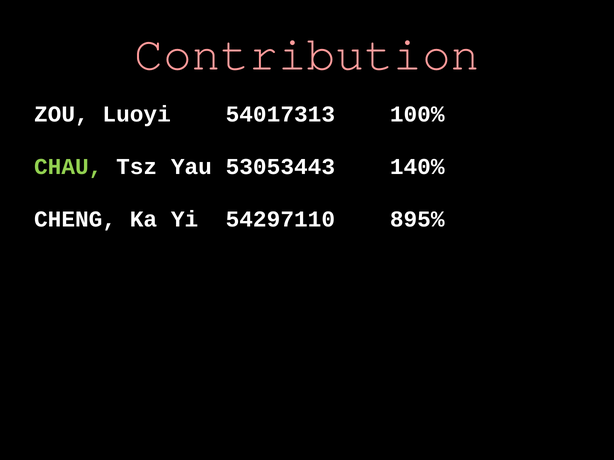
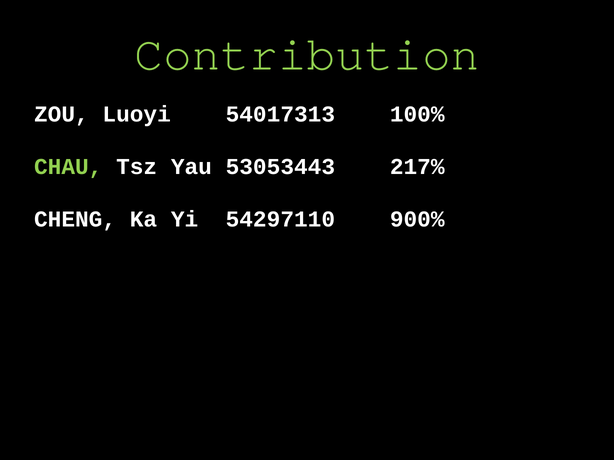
Contribution colour: pink -> light green (307, 54)
140%: 140% -> 217% (417, 167)
895%: 895% -> 900% (417, 220)
